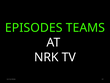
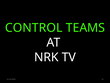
EPISODES: EPISODES -> CONTROL (34, 28)
